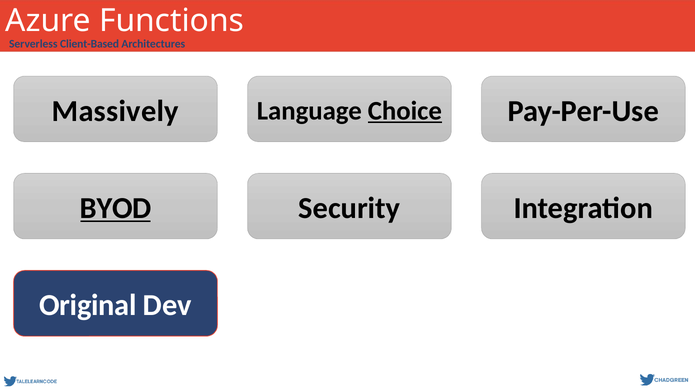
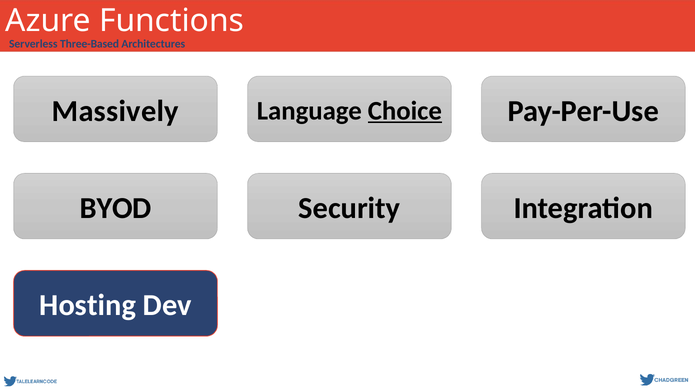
Client-Based: Client-Based -> Three-Based (90, 44)
BYOD underline: present -> none (116, 208)
Original: Original -> Hosting (88, 305)
